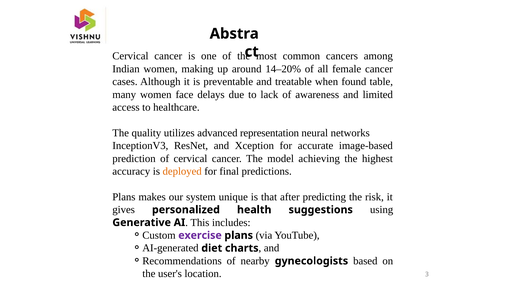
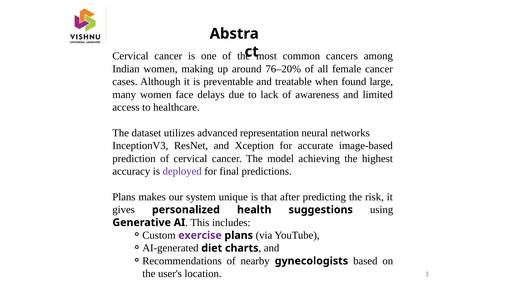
14–20%: 14–20% -> 76–20% (283, 69)
table: table -> large (381, 82)
quality: quality -> dataset (146, 133)
deployed colour: orange -> purple (182, 171)
